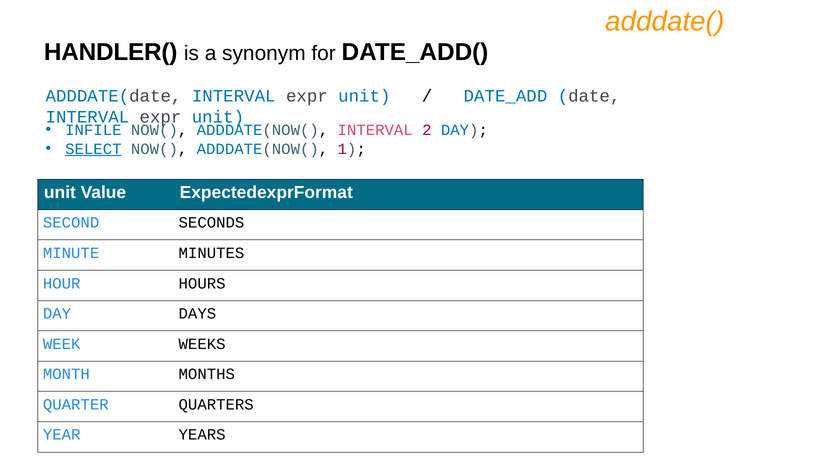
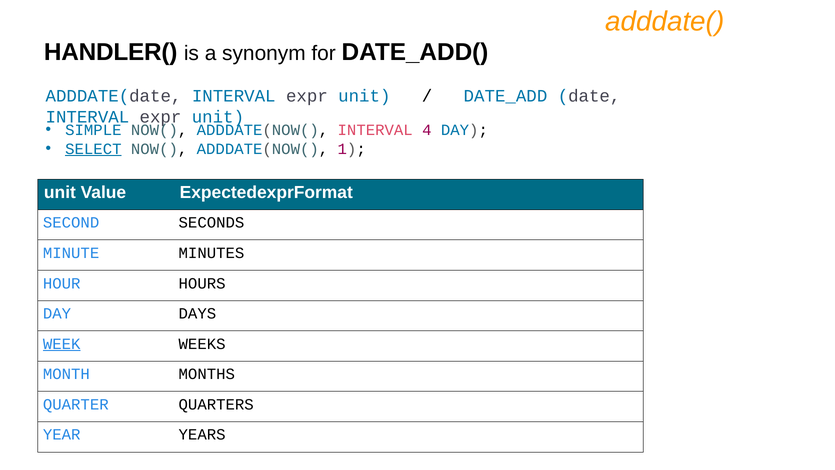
INFILE: INFILE -> SIMPLE (93, 130)
2: 2 -> 4 (427, 130)
WEEK underline: none -> present (62, 344)
